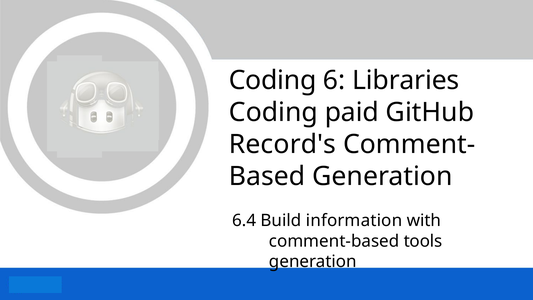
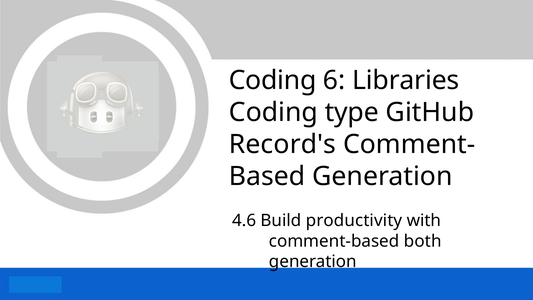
paid: paid -> type (352, 112)
6.4: 6.4 -> 4.6 (244, 221)
information: information -> productivity (354, 221)
tools: tools -> both (423, 241)
